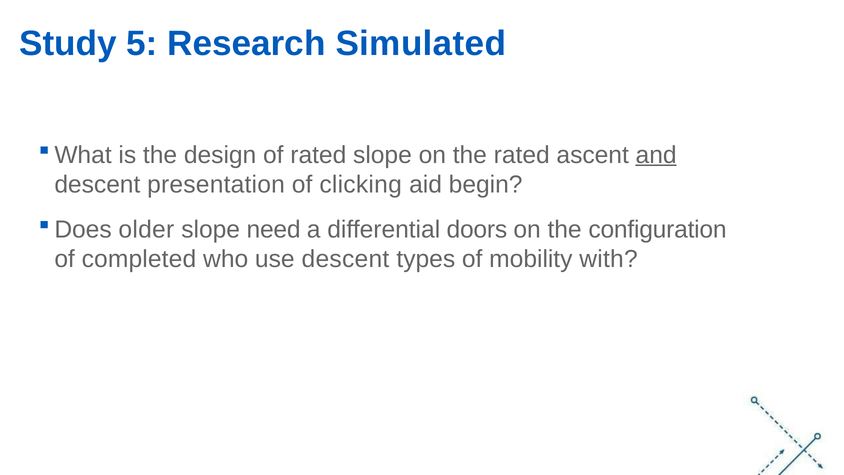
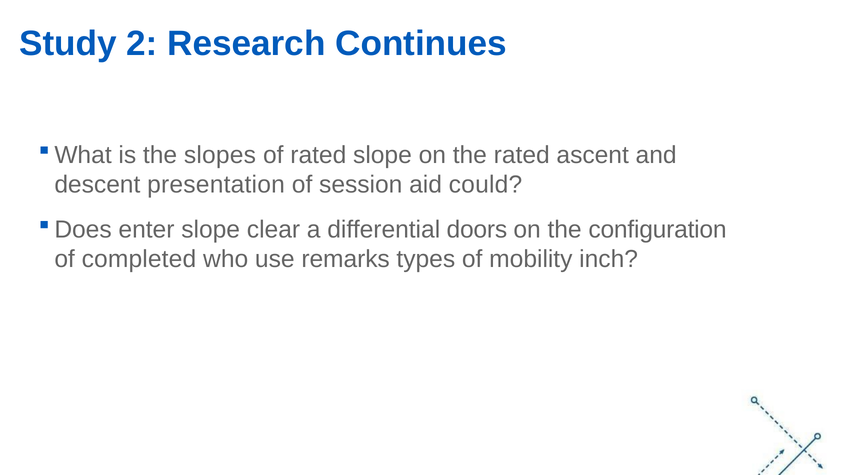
5: 5 -> 2 (142, 44)
Simulated: Simulated -> Continues (421, 44)
design: design -> slopes (220, 155)
and underline: present -> none (656, 155)
clicking: clicking -> session (361, 184)
begin: begin -> could (485, 184)
older: older -> enter (146, 230)
need: need -> clear (273, 230)
use descent: descent -> remarks (346, 259)
with: with -> inch (609, 259)
